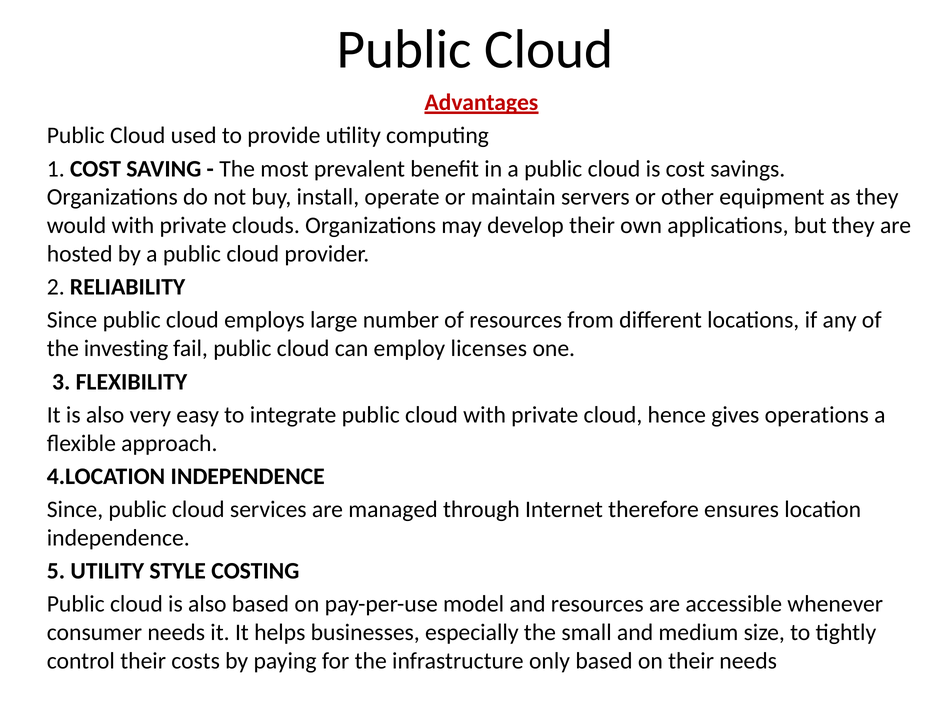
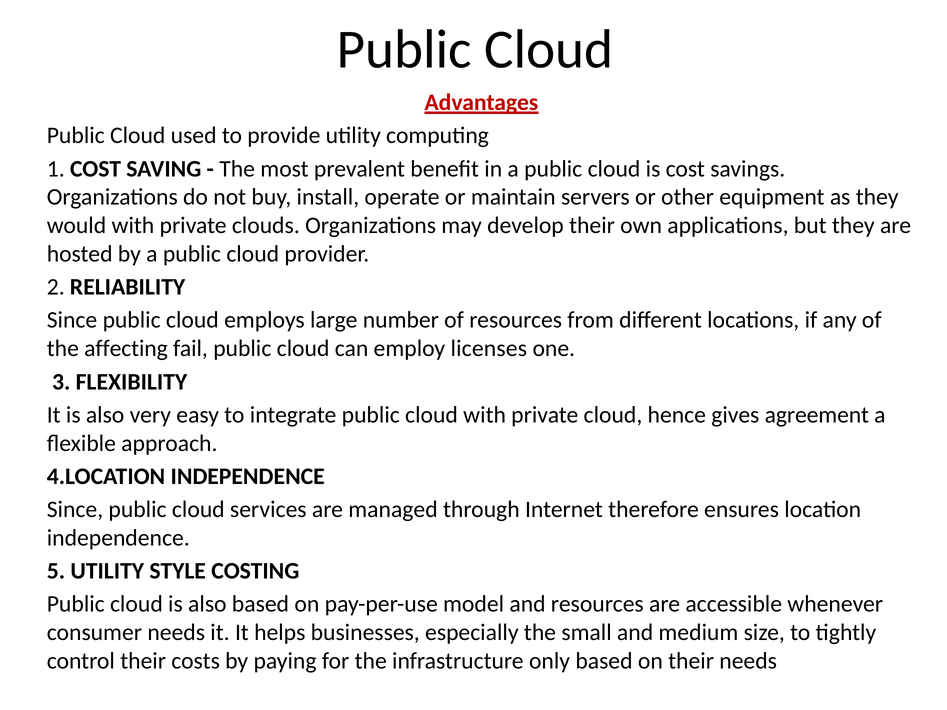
investing: investing -> affecting (126, 349)
operations: operations -> agreement (817, 415)
